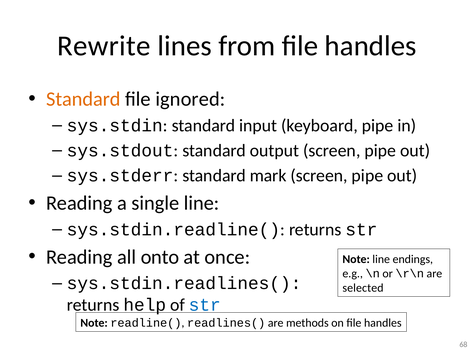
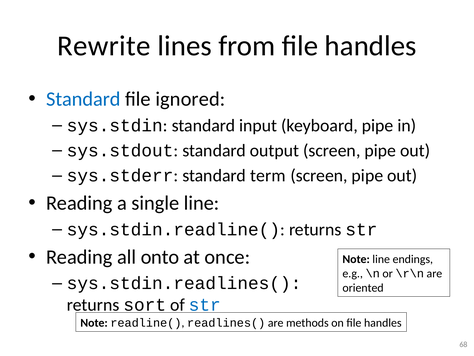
Standard colour: orange -> blue (83, 99)
mark: mark -> term (268, 176)
selected: selected -> oriented (363, 287)
help: help -> sort (145, 304)
